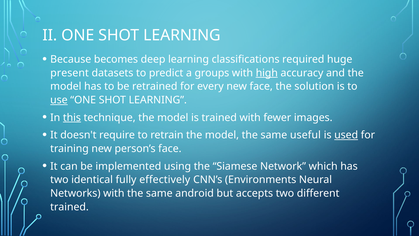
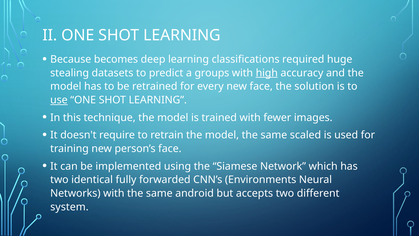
present: present -> stealing (70, 73)
this underline: present -> none (72, 117)
useful: useful -> scaled (305, 135)
used underline: present -> none (346, 135)
effectively: effectively -> forwarded (165, 180)
trained: trained -> system (69, 207)
